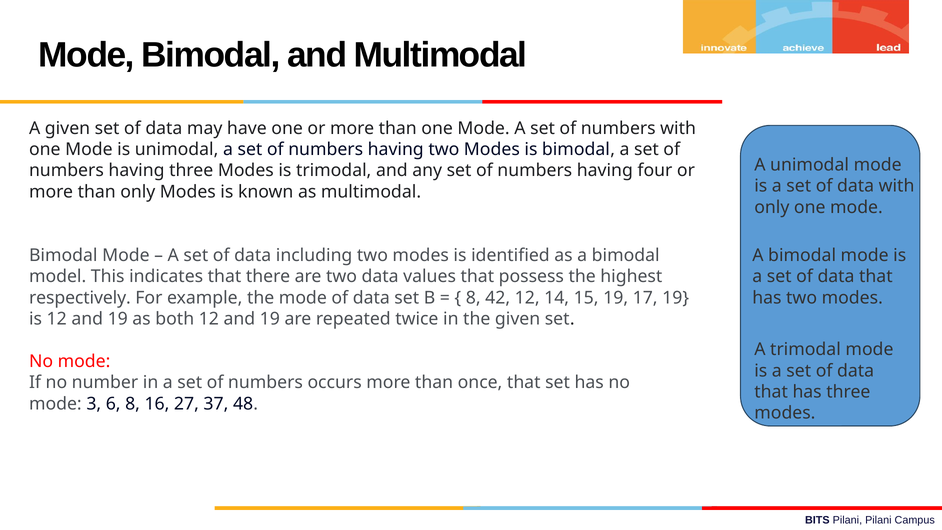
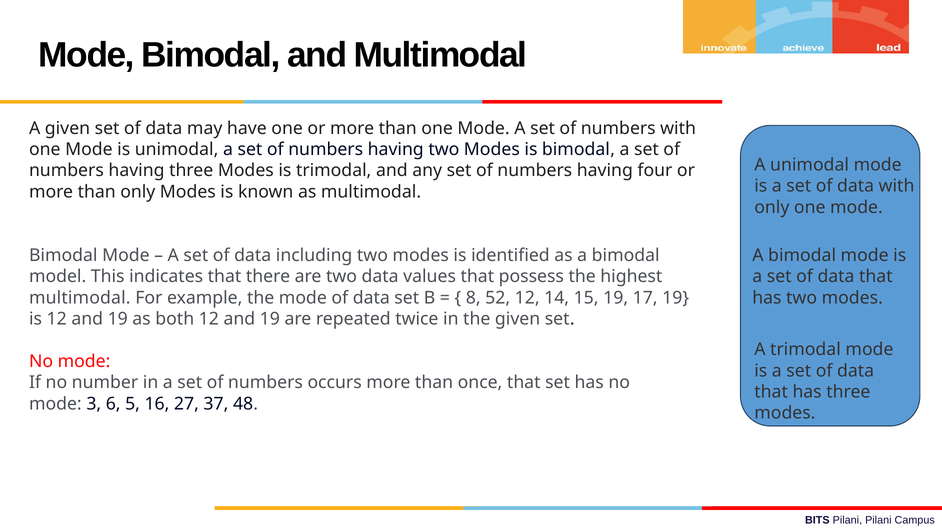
respectively: respectively -> multimodal (80, 298)
42: 42 -> 52 (498, 298)
6 8: 8 -> 5 (133, 404)
